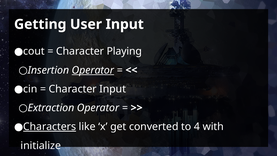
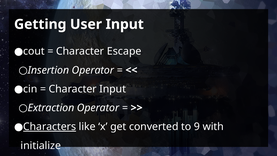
Playing: Playing -> Escape (124, 51)
Operator underline: present -> none (93, 70)
4: 4 -> 9 (197, 127)
